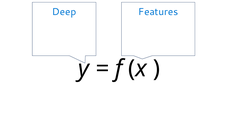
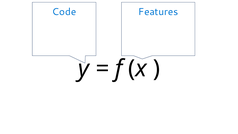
Deep: Deep -> Code (64, 12)
